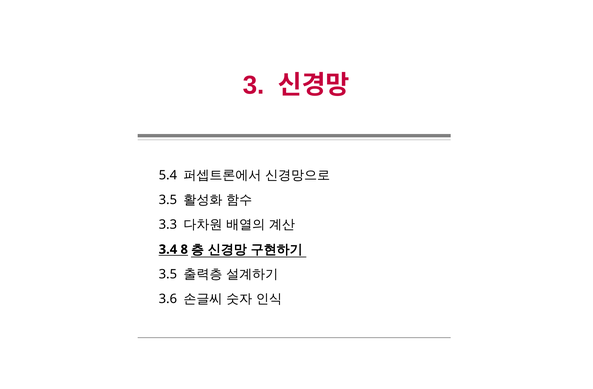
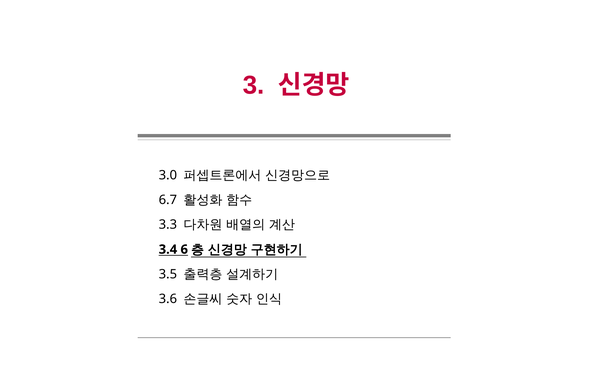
5.4: 5.4 -> 3.0 (168, 175)
3.5: 3.5 -> 6.7 (168, 200)
8: 8 -> 6 (184, 250)
